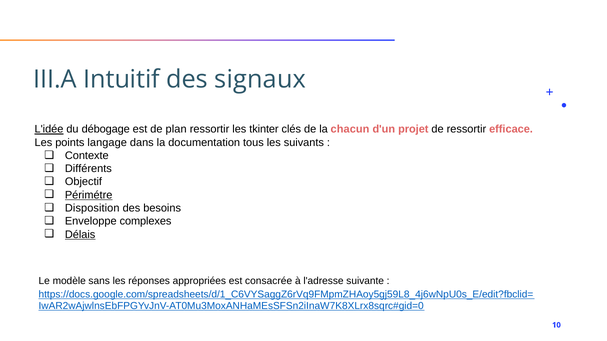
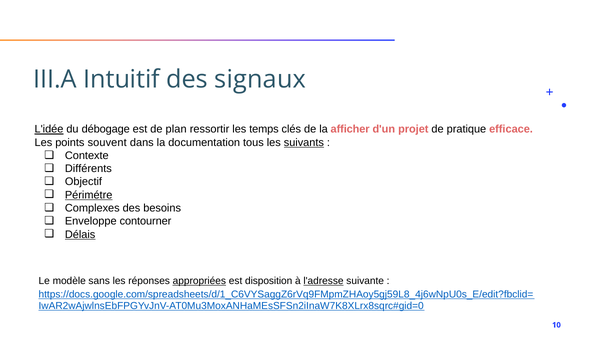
tkinter: tkinter -> temps (264, 129)
chacun: chacun -> afficher (350, 129)
de ressortir: ressortir -> pratique (466, 129)
langage: langage -> souvent (107, 143)
suivants underline: none -> present (304, 143)
Disposition: Disposition -> Complexes (92, 208)
complexes: complexes -> contourner (146, 222)
appropriées underline: none -> present (199, 281)
consacrée: consacrée -> disposition (269, 281)
l'adresse underline: none -> present (324, 281)
